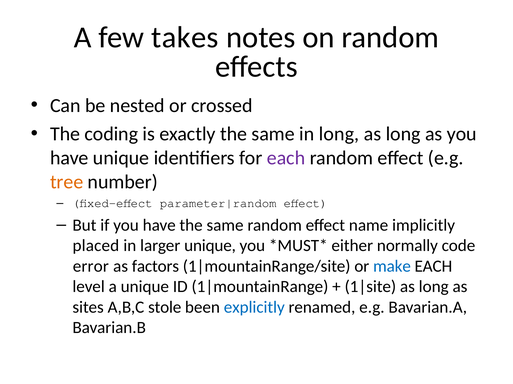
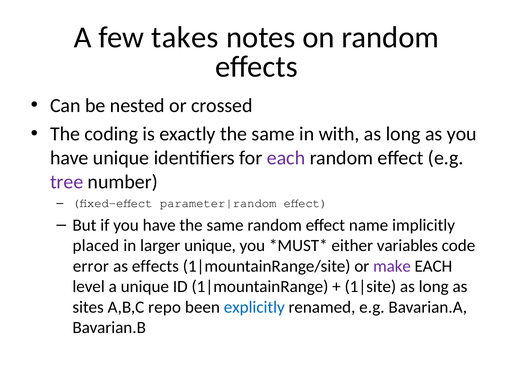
in long: long -> with (339, 134)
tree colour: orange -> purple (67, 182)
normally: normally -> variables (407, 246)
as factors: factors -> effects (155, 267)
make colour: blue -> purple (392, 267)
stole: stole -> repo (165, 308)
